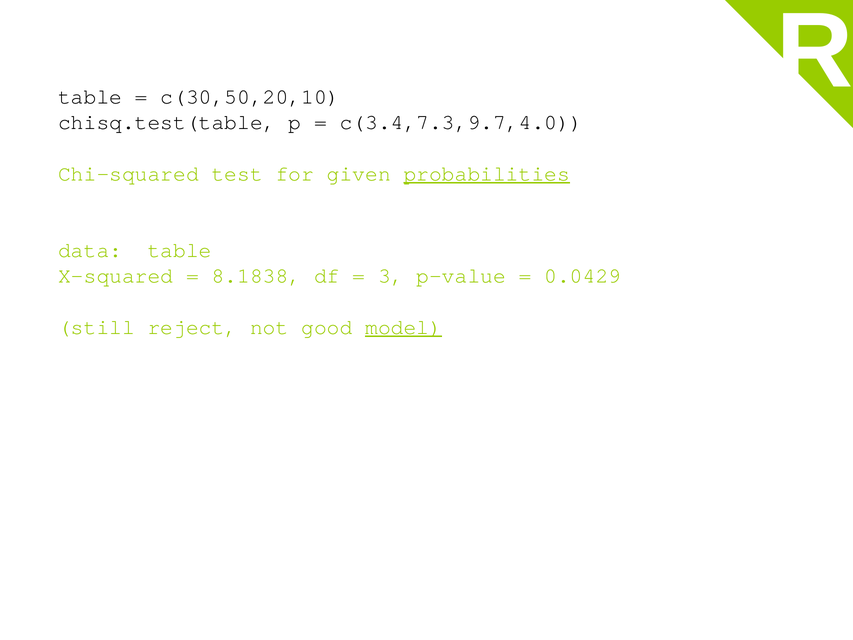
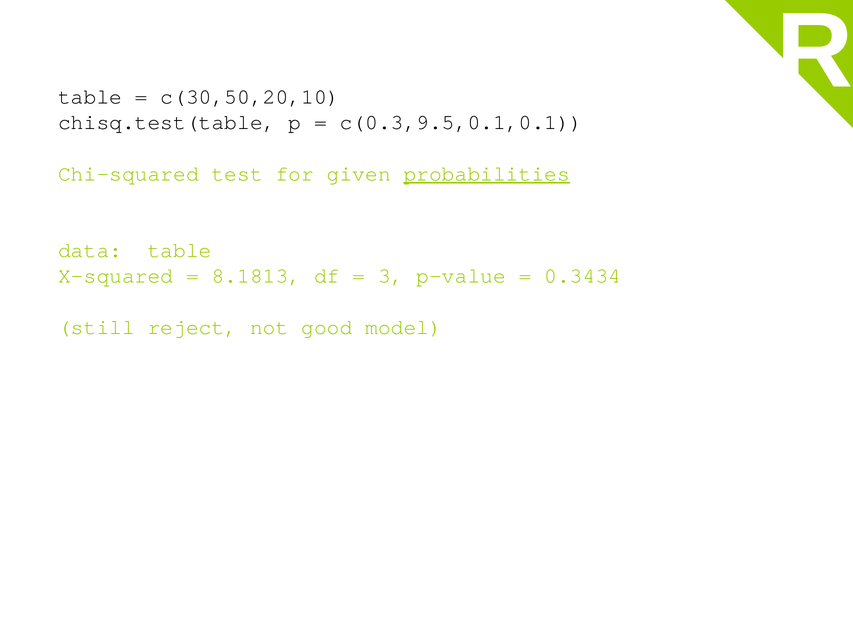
c(3.4,7.3,9.7,4.0: c(3.4,7.3,9.7,4.0 -> c(0.3,9.5,0.1,0.1 (461, 122)
8.1838: 8.1838 -> 8.1813 (256, 276)
0.0429: 0.0429 -> 0.3434 (583, 276)
model underline: present -> none (404, 327)
